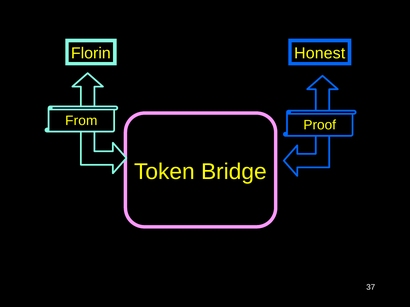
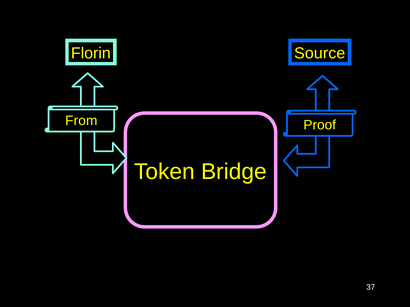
Honest: Honest -> Source (320, 53)
